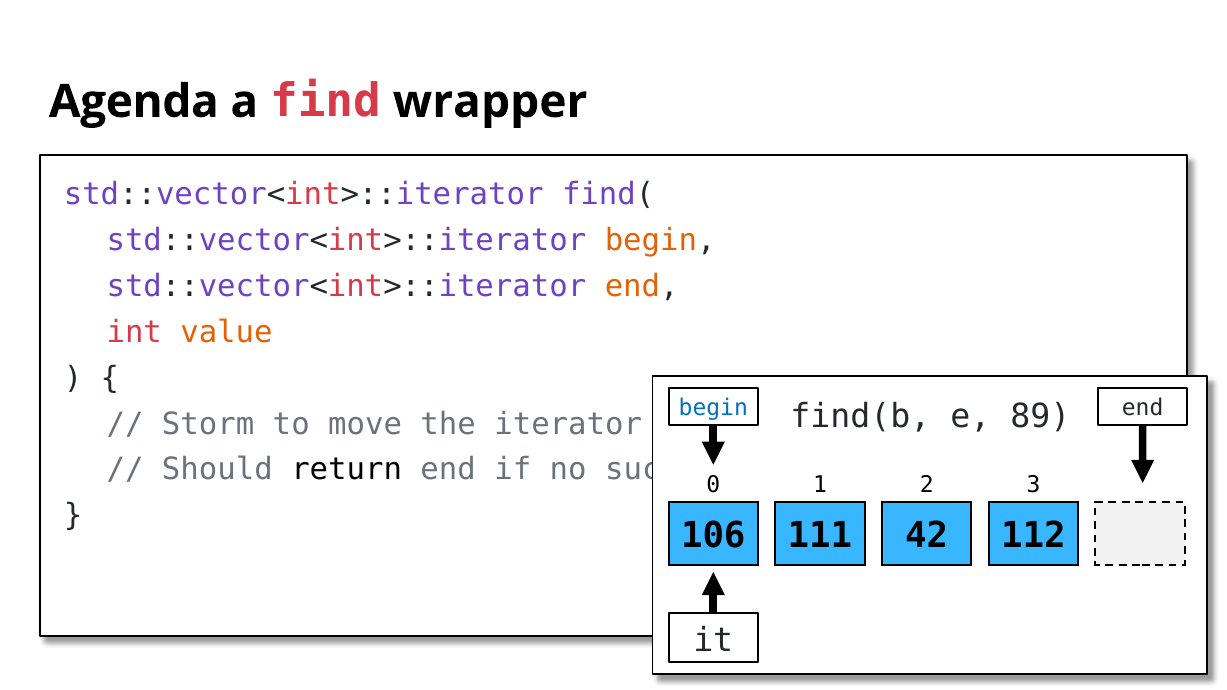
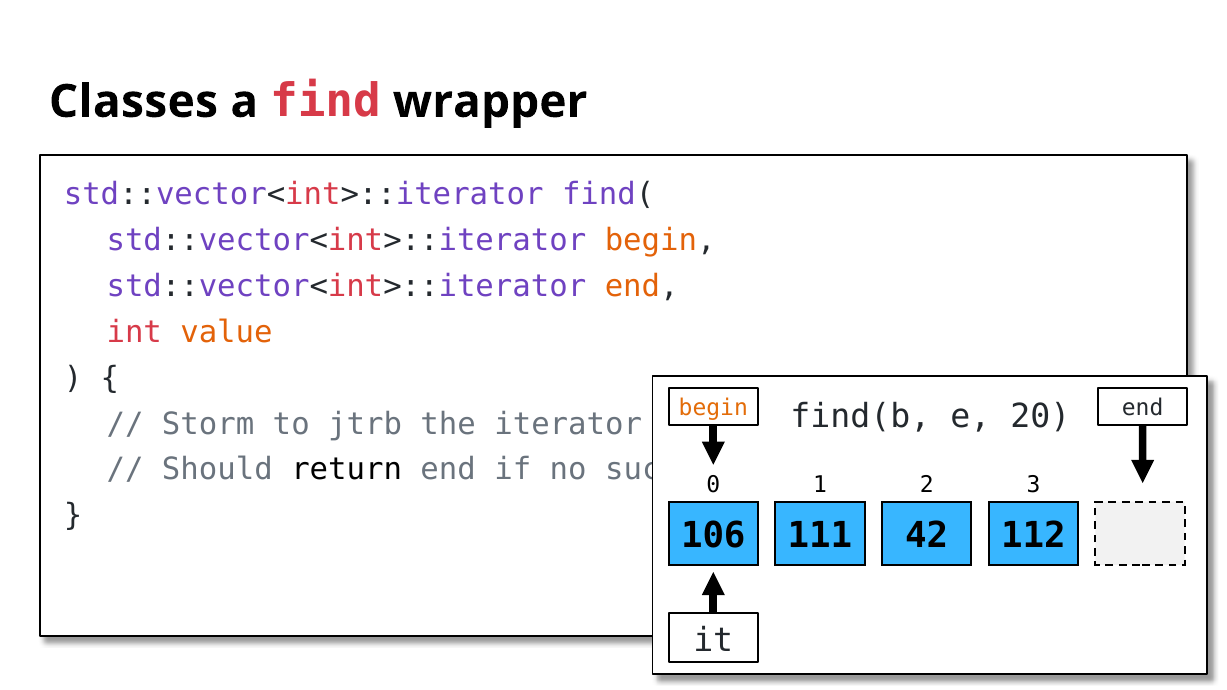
Agenda: Agenda -> Classes (133, 102)
begin colour: blue -> orange (713, 408)
89: 89 -> 20 (1040, 417)
move: move -> jtrb (365, 424)
